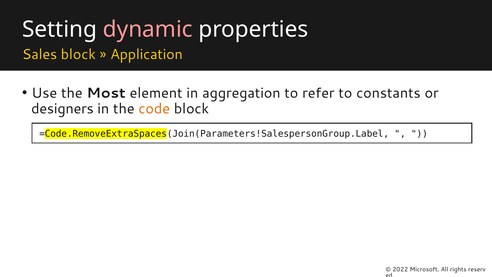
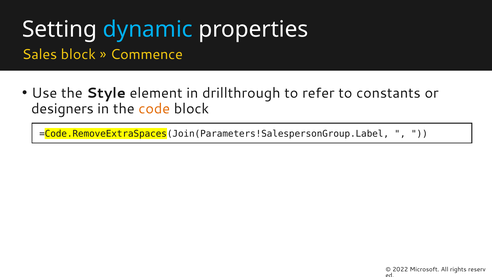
dynamic colour: pink -> light blue (148, 29)
Application: Application -> Commence (147, 54)
Most: Most -> Style (106, 93)
aggregation: aggregation -> drillthrough (241, 93)
